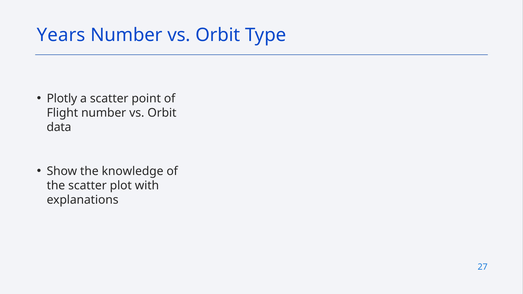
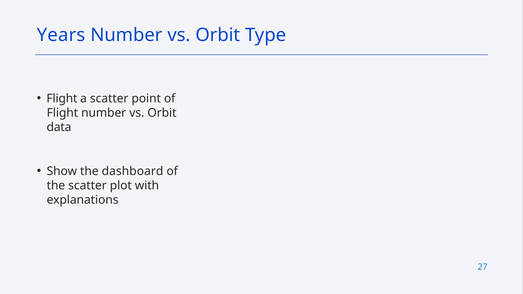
Plotly: Plotly -> Flight (62, 99)
knowledge: knowledge -> dashboard (133, 171)
